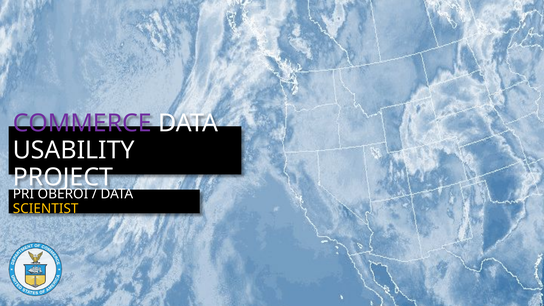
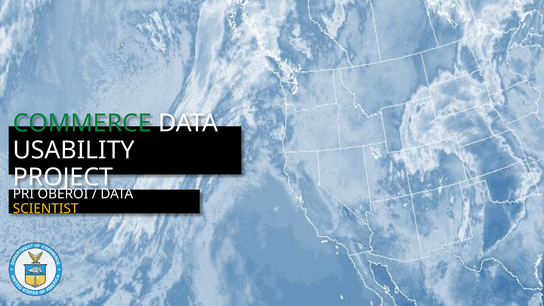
COMMERCE colour: purple -> green (82, 123)
